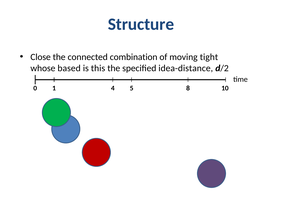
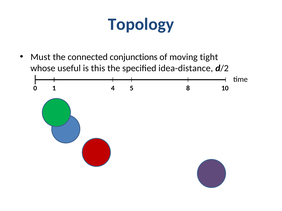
Structure: Structure -> Topology (141, 24)
Close: Close -> Must (41, 57)
combination: combination -> conjunctions (134, 57)
based: based -> useful (69, 68)
